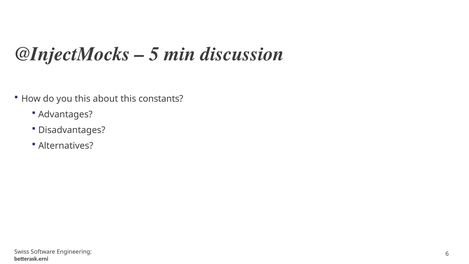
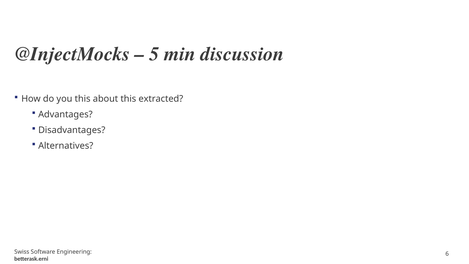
constants: constants -> extracted (161, 99)
